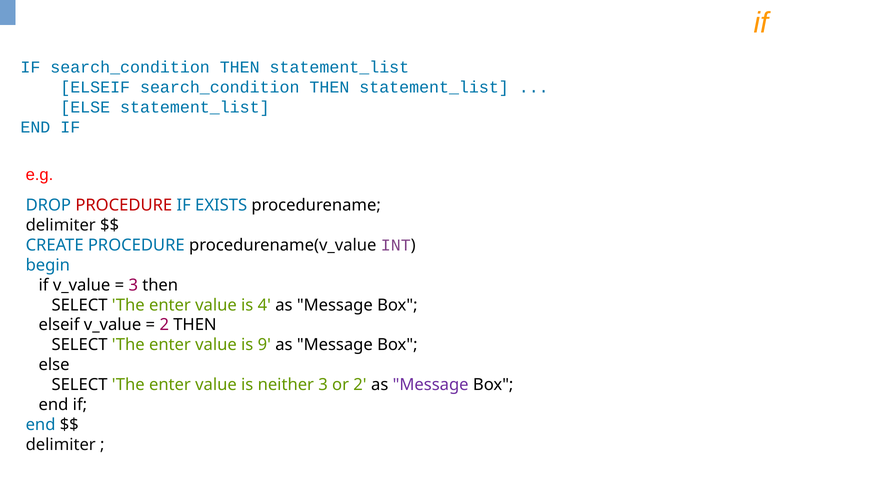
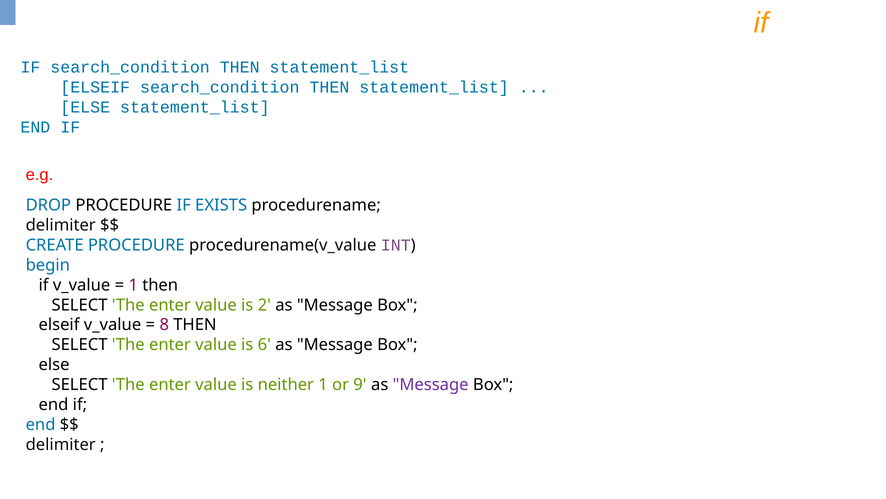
PROCEDURE colour: red -> black (124, 205)
3: 3 -> 1 (133, 285)
4: 4 -> 2 (264, 305)
2: 2 -> 8 (164, 325)
9: 9 -> 6 (264, 345)
neither 3: 3 -> 1 (323, 384)
or 2: 2 -> 9 (360, 384)
